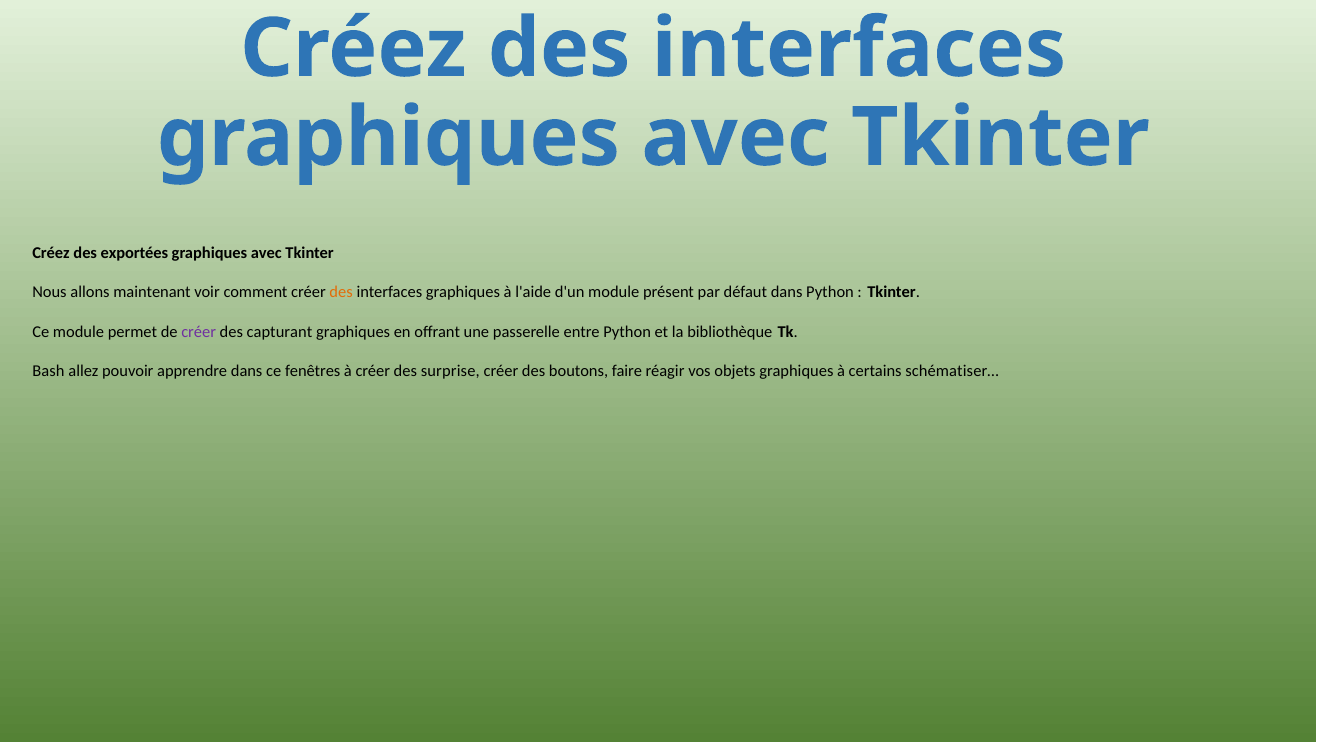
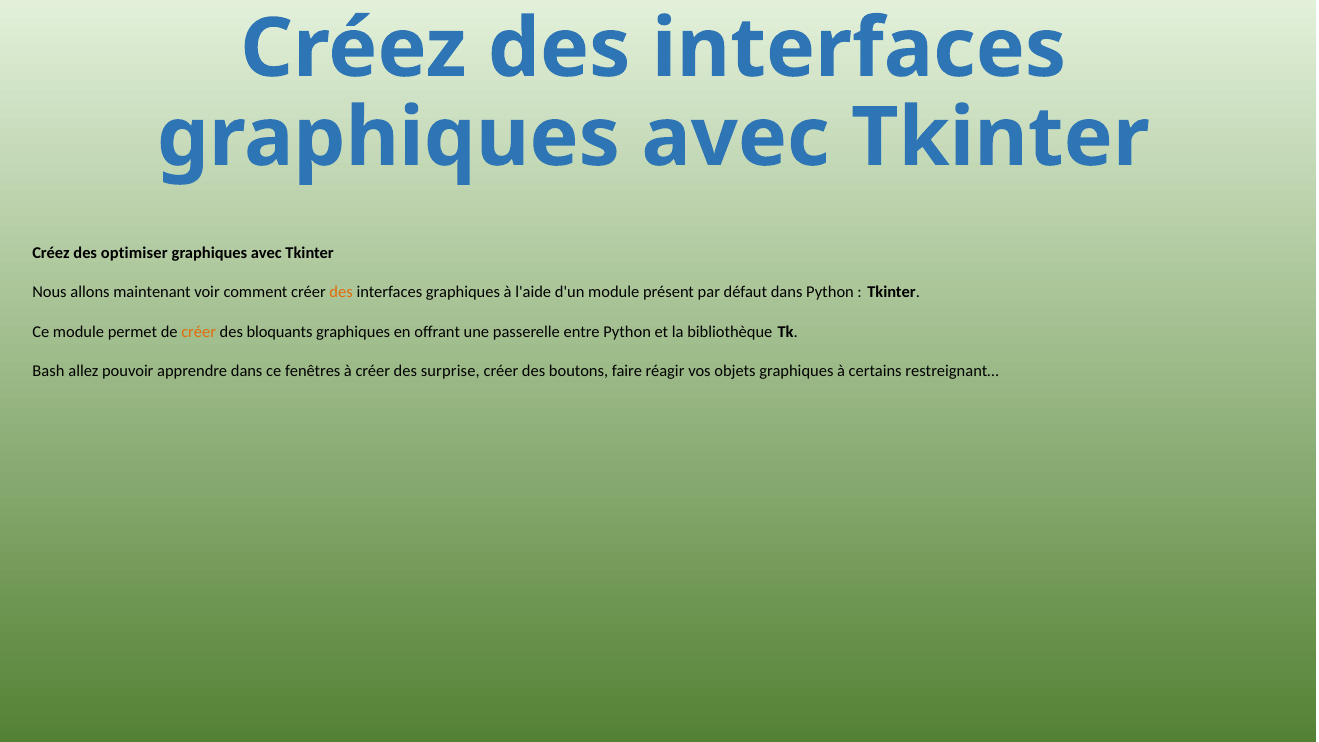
exportées: exportées -> optimiser (134, 253)
créer colour: purple -> orange (199, 332)
capturant: capturant -> bloquants (280, 332)
schématiser…: schématiser… -> restreignant… (952, 371)
